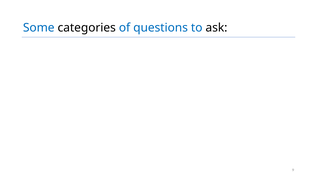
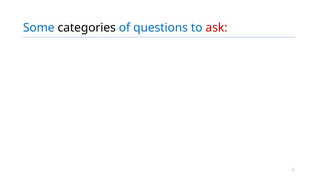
ask colour: black -> red (216, 28)
